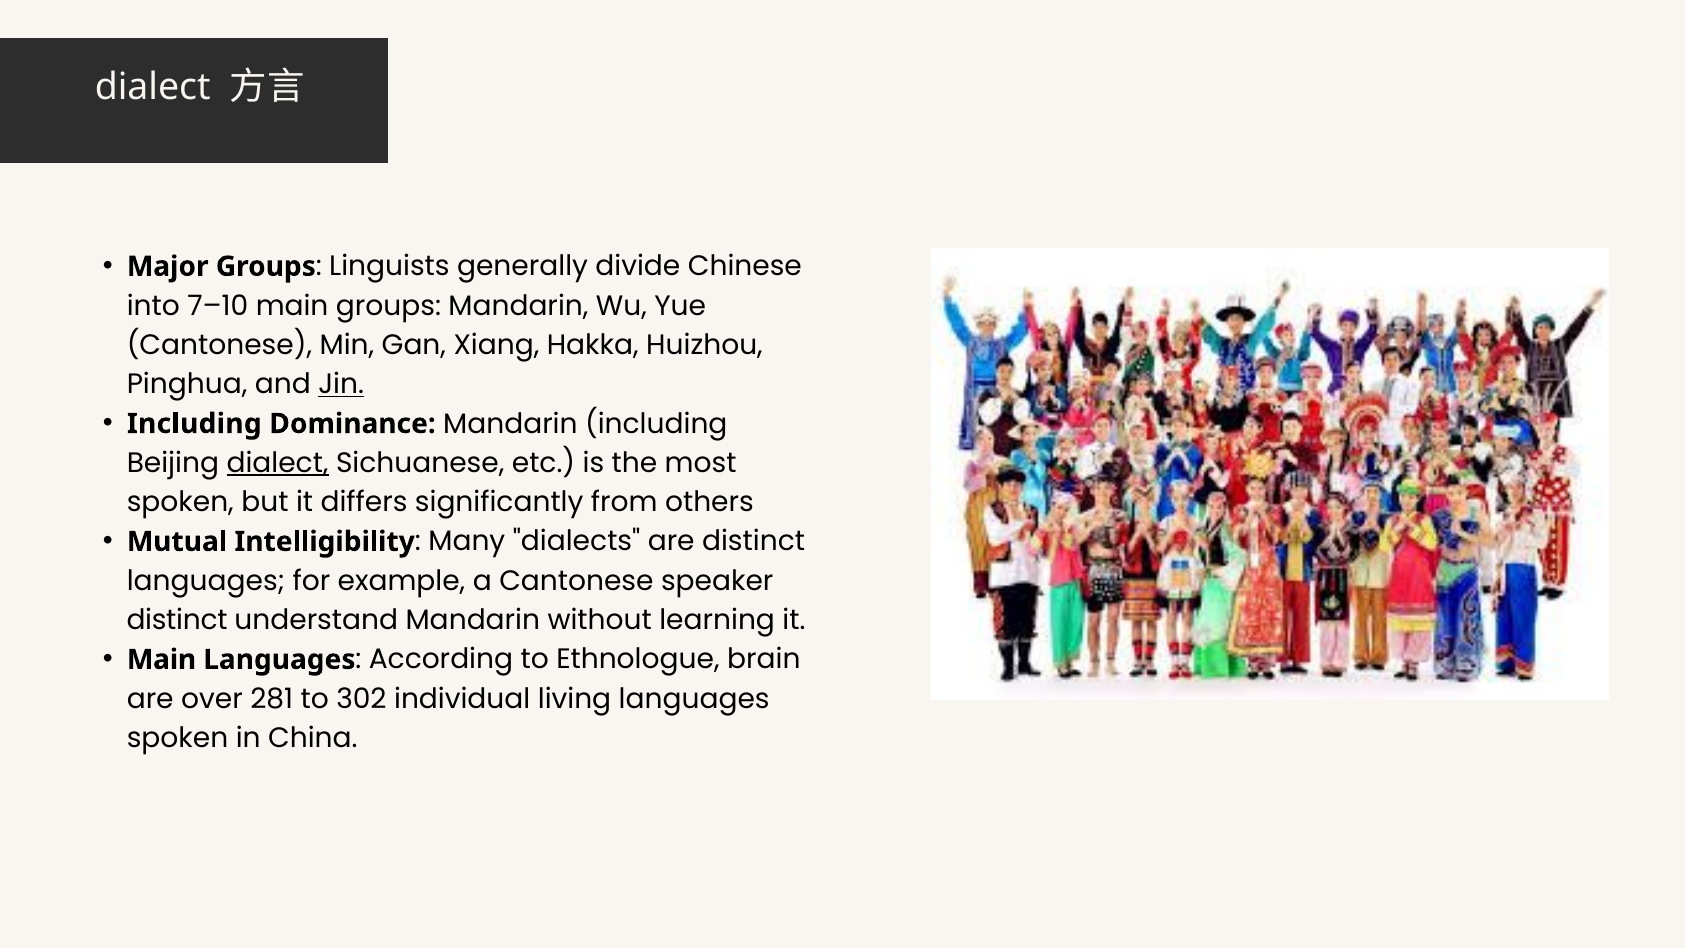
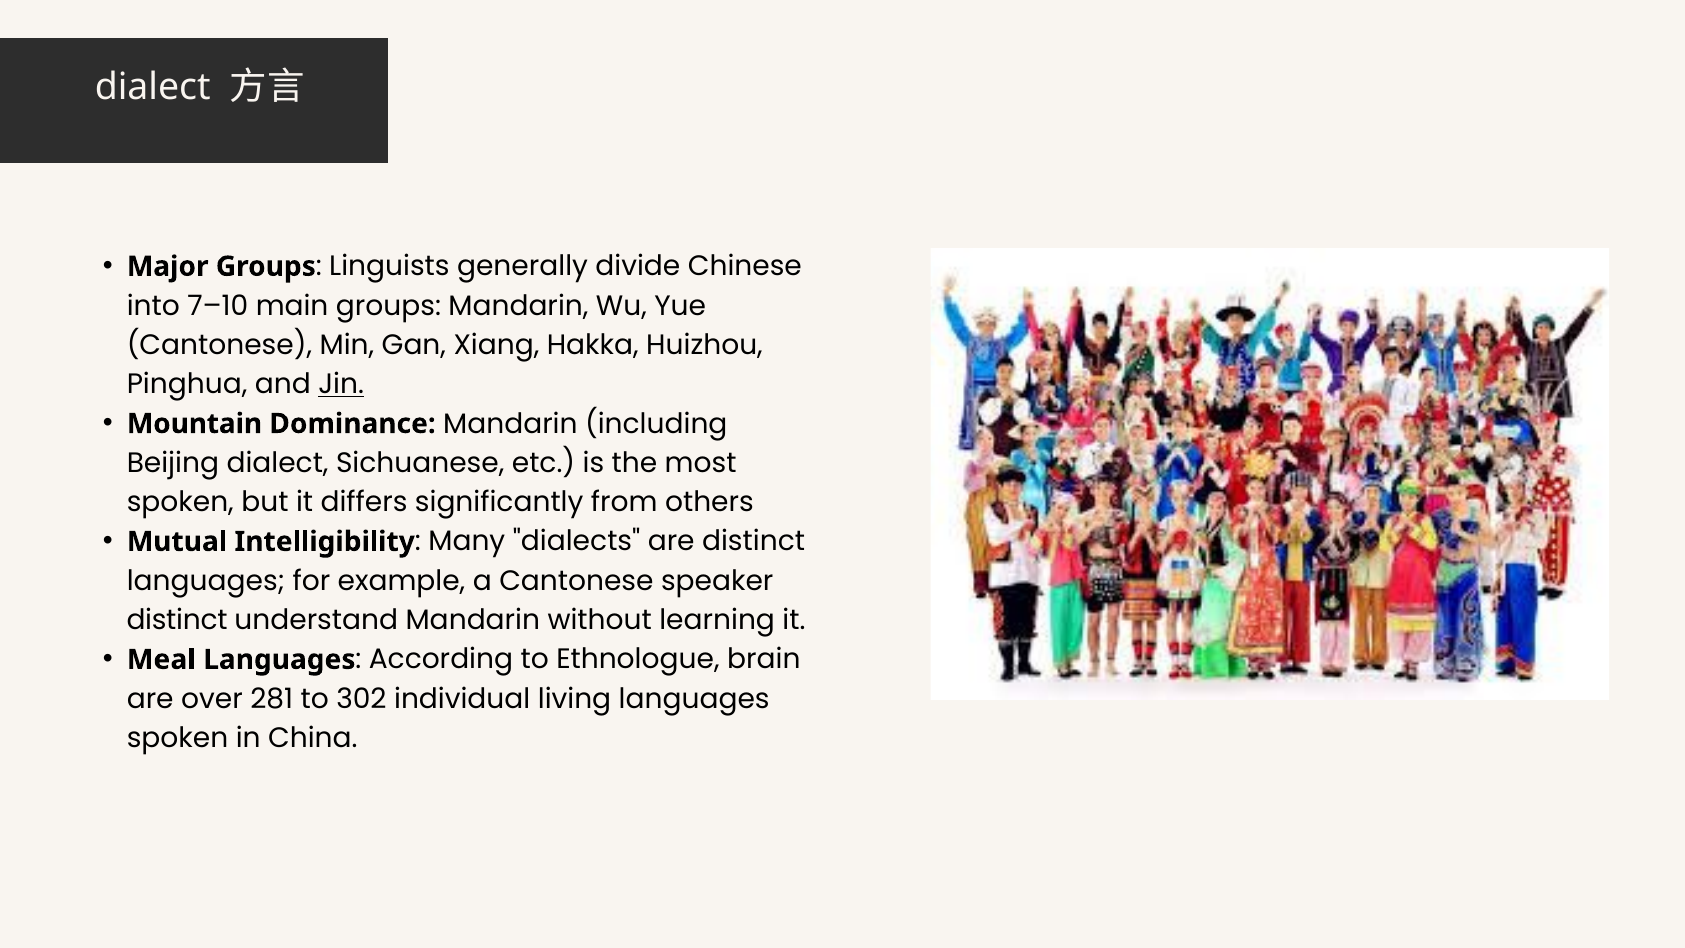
Including: Including -> Mountain (194, 424)
dialect underline: present -> none (278, 463)
Main: Main -> Meal (161, 659)
